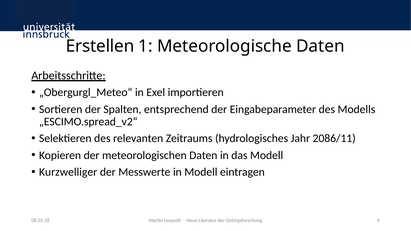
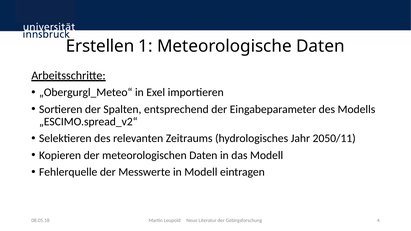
2086/11: 2086/11 -> 2050/11 (334, 139)
Kurzwelliger: Kurzwelliger -> Fehlerquelle (68, 172)
